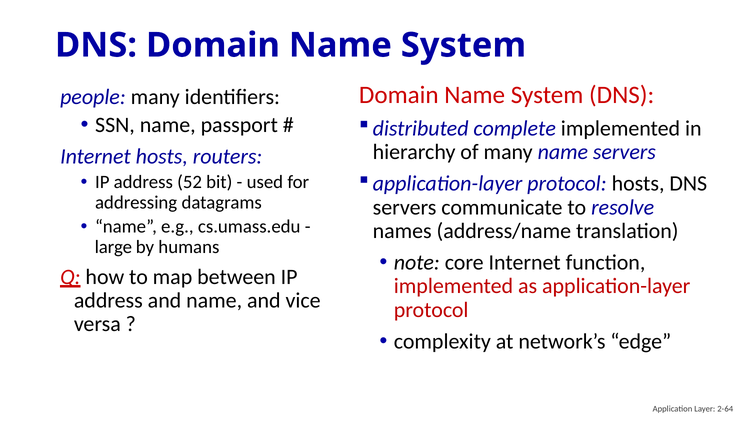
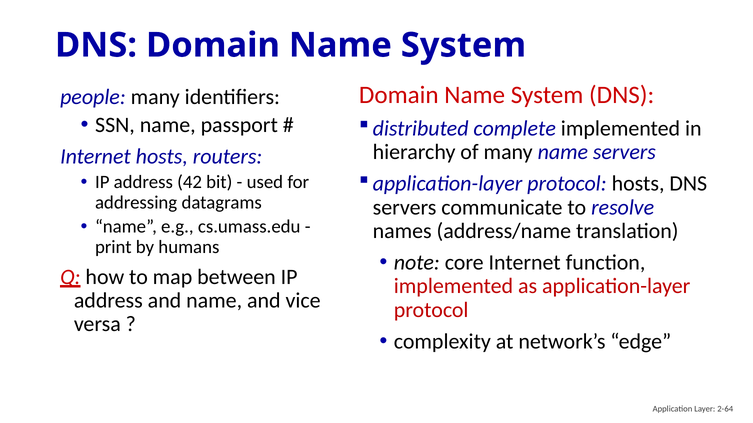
52: 52 -> 42 (190, 182)
large: large -> print (113, 247)
